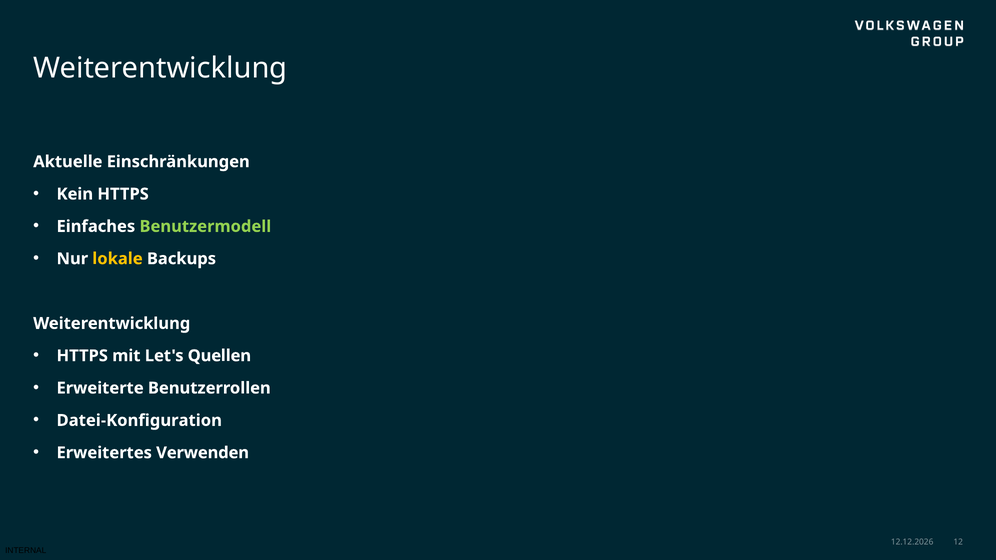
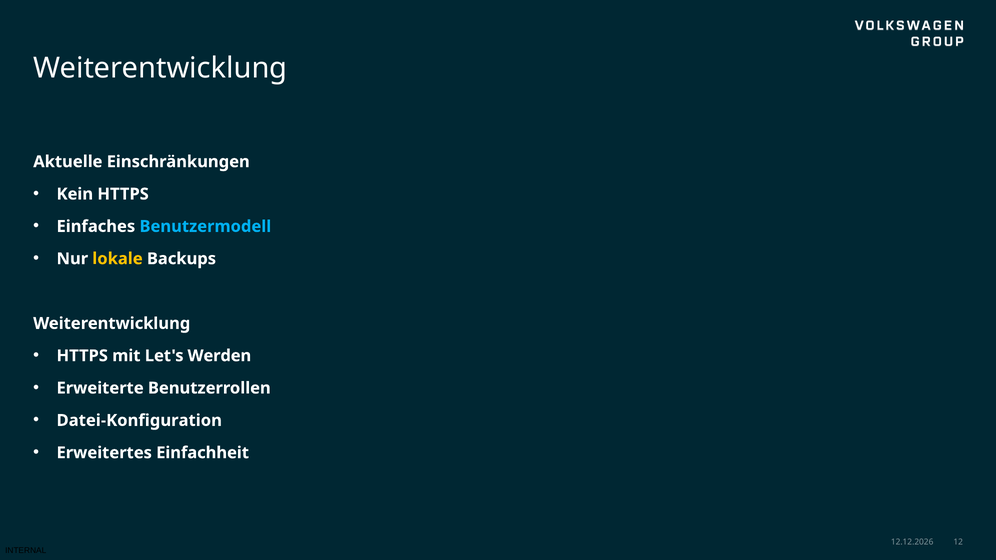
Benutzermodell colour: light green -> light blue (205, 227)
Quellen: Quellen -> Werden (219, 356)
Verwenden: Verwenden -> Einfachheit (203, 453)
